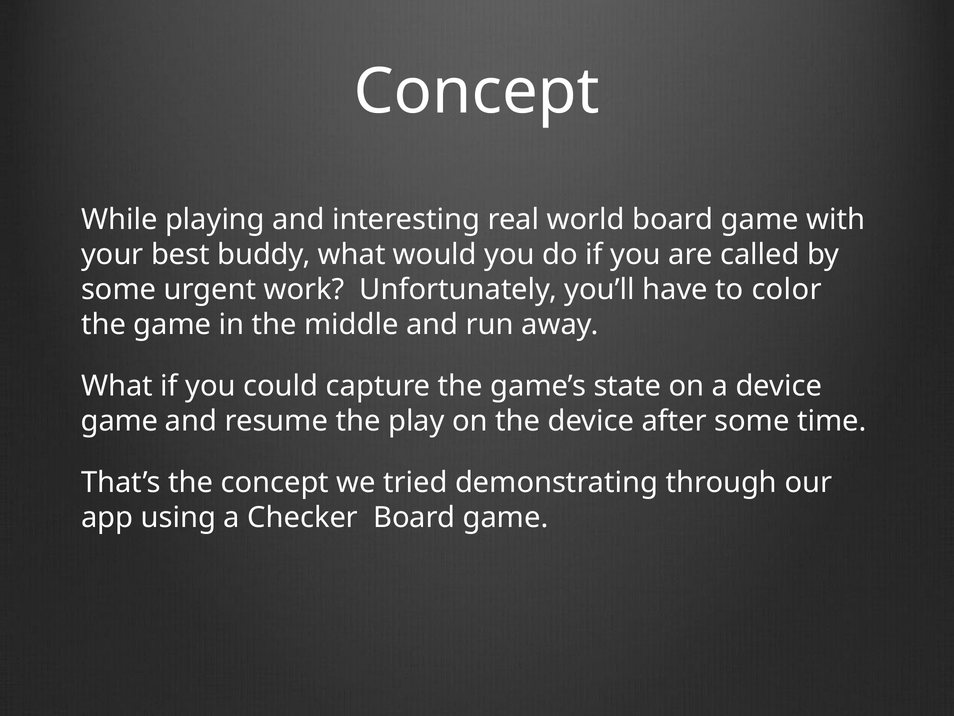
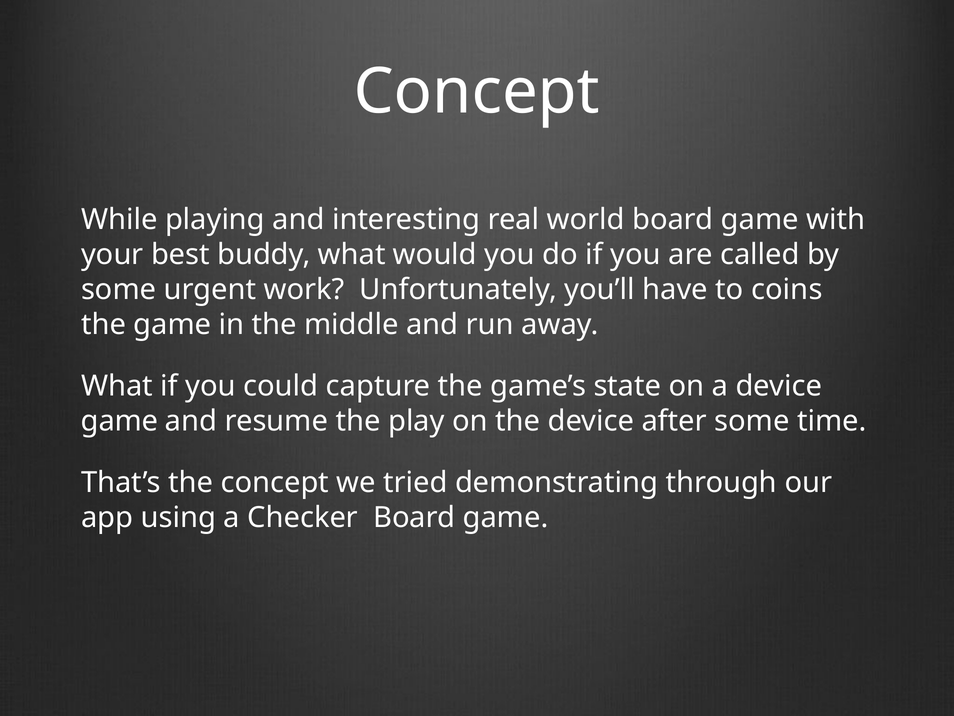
color: color -> coins (787, 289)
